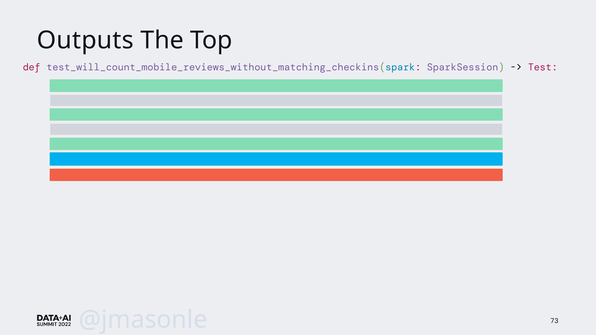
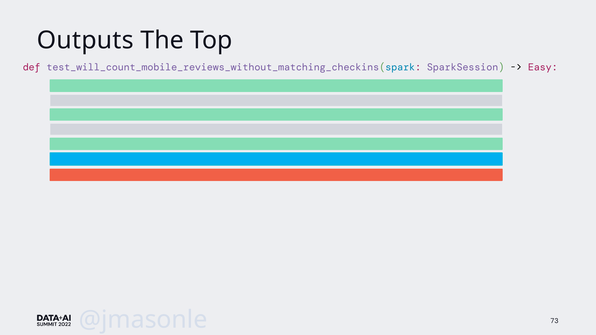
Test: Test -> Easy (543, 67)
